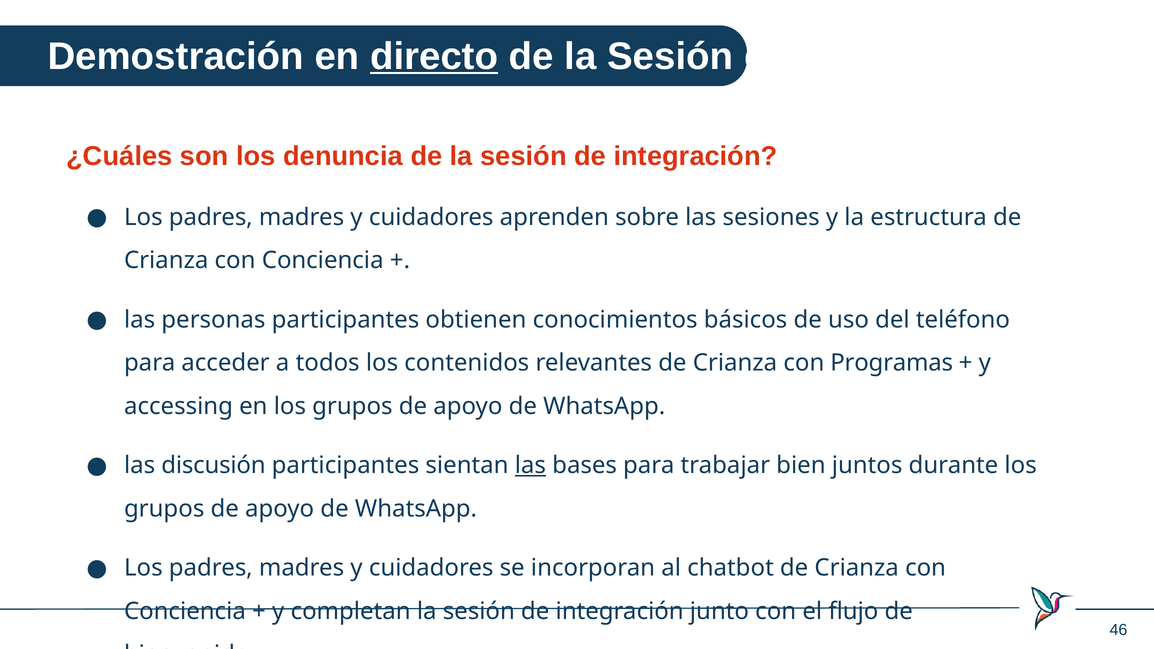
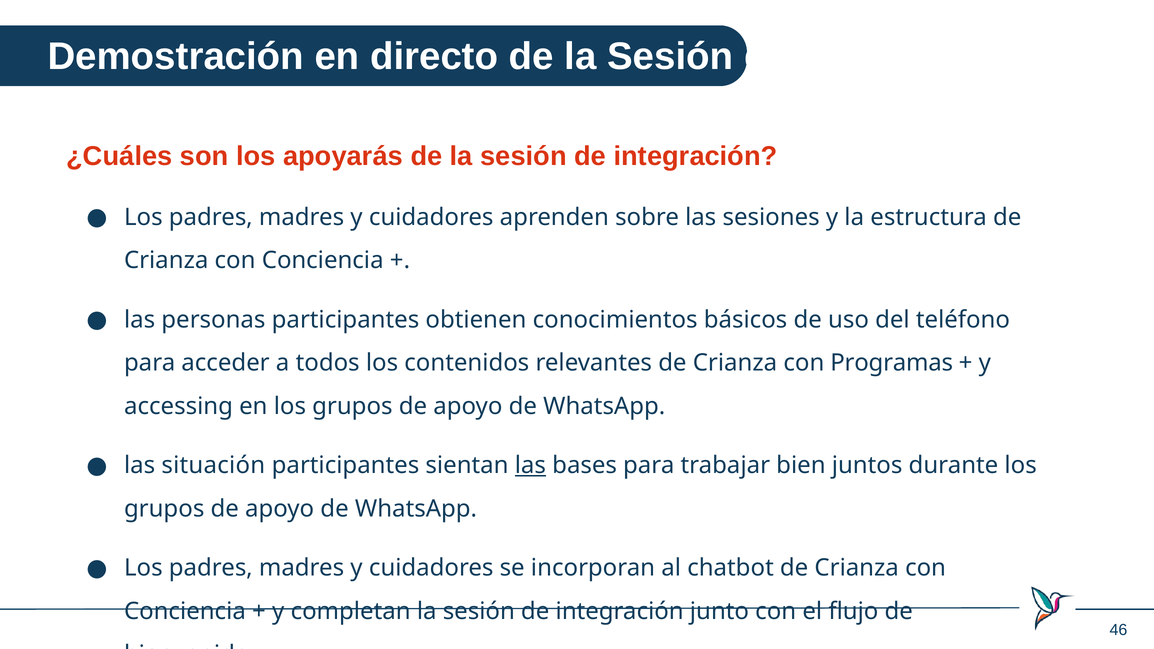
directo underline: present -> none (434, 56)
denuncia: denuncia -> apoyarás (343, 156)
discusión: discusión -> situación (213, 466)
